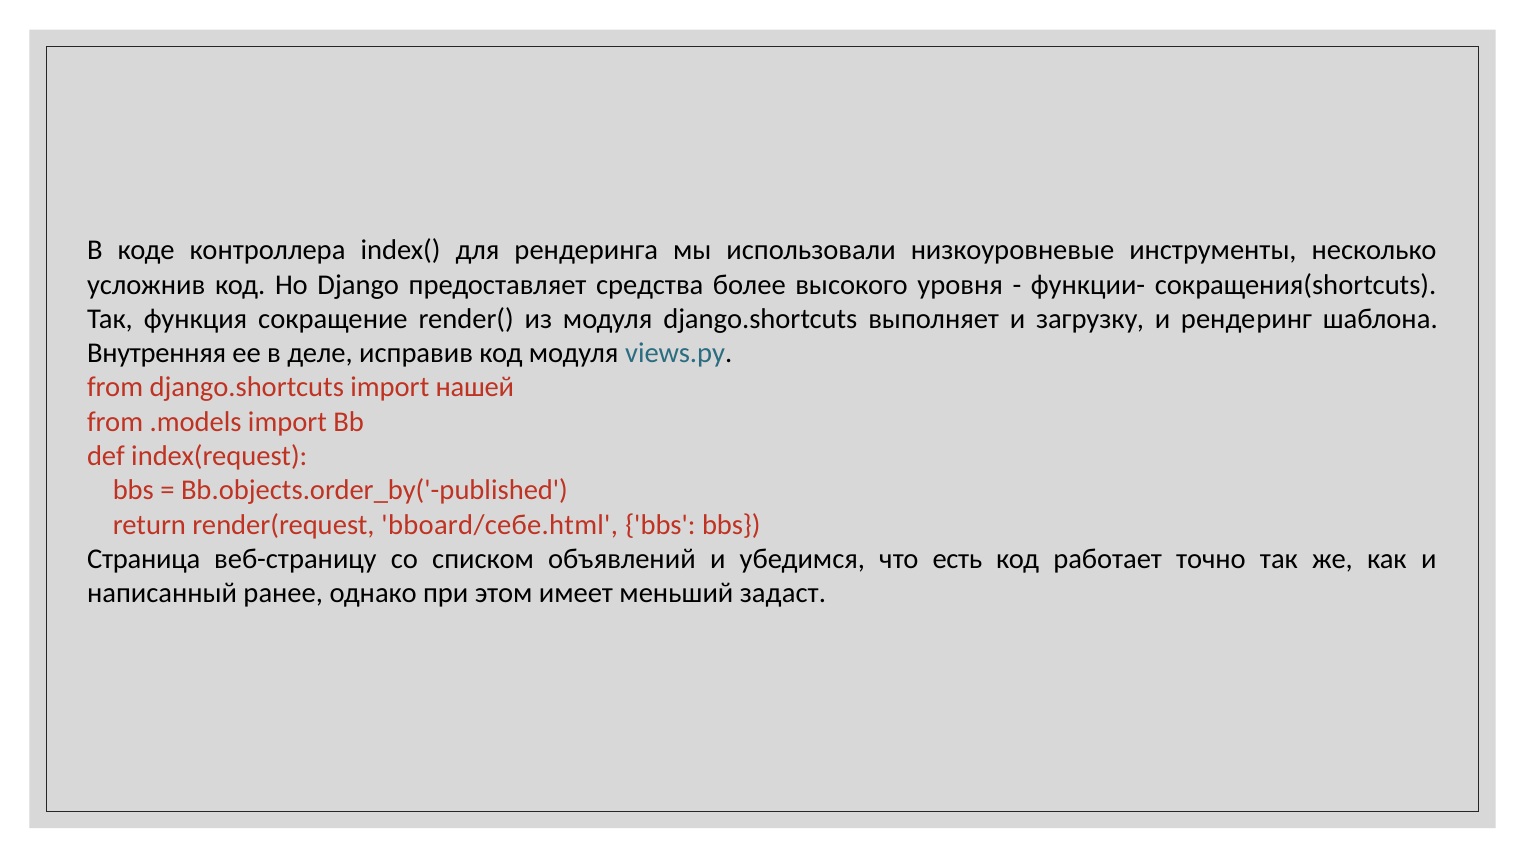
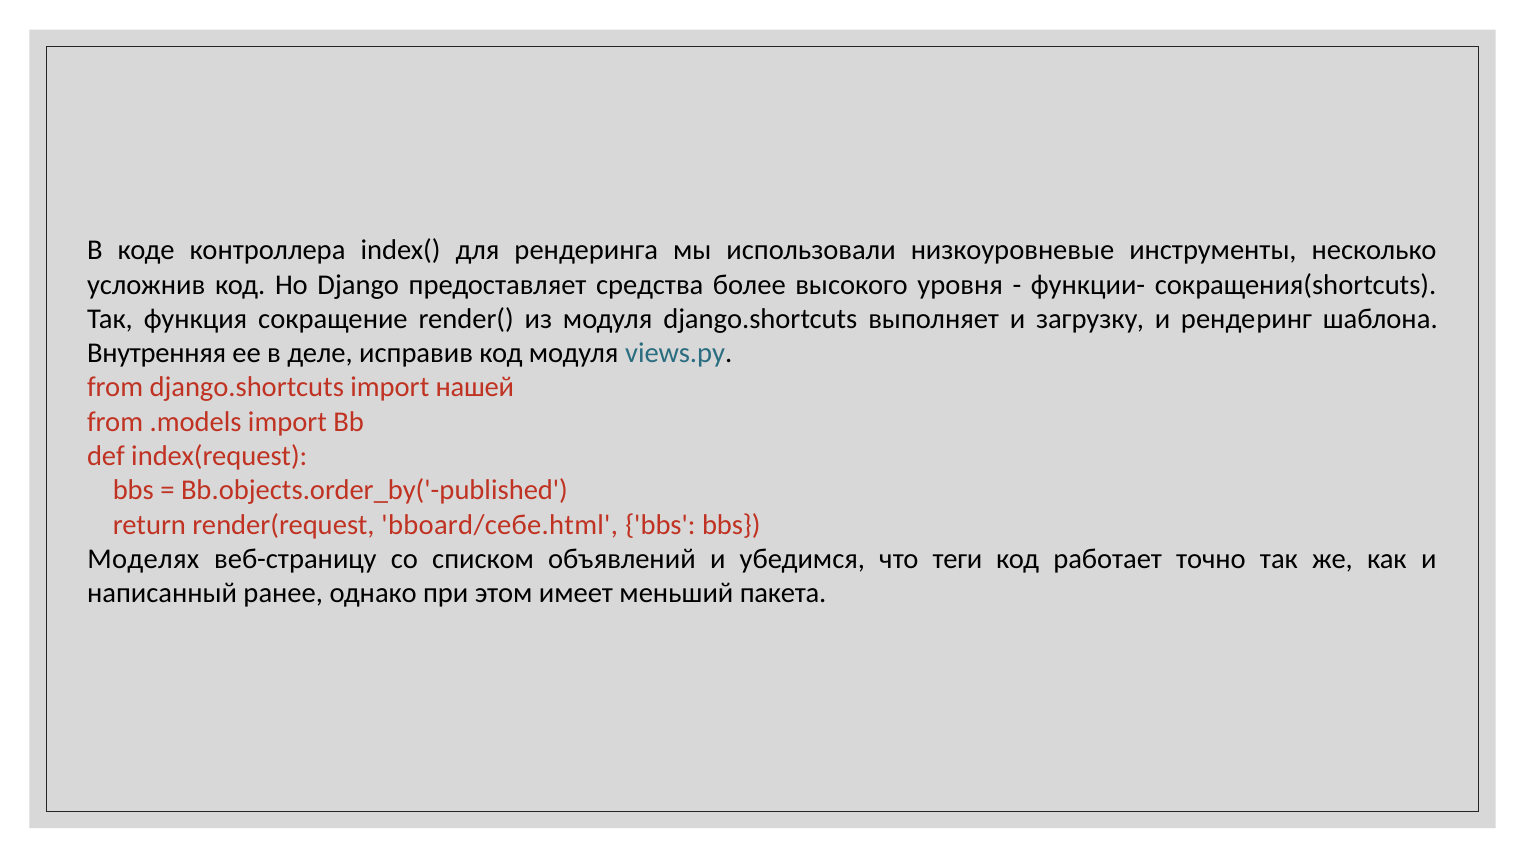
Страница: Страница -> Моделях (143, 559)
есть: есть -> теги (957, 559)
задаст: задаст -> пакета (783, 593)
